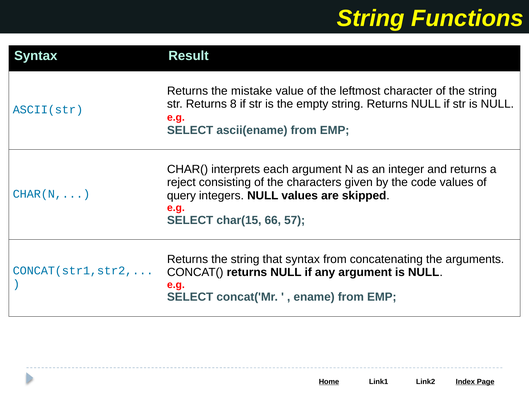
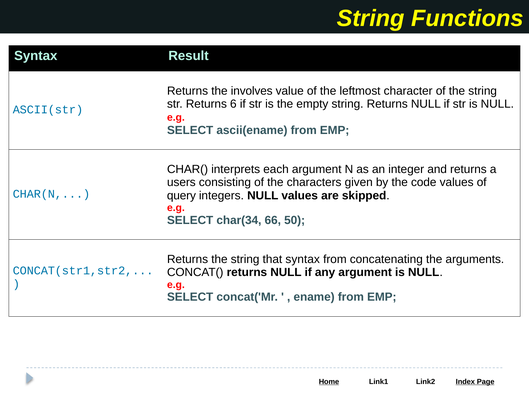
mistake: mistake -> involves (252, 91)
8: 8 -> 6 (233, 104)
reject: reject -> users (181, 182)
char(15: char(15 -> char(34 (239, 220)
57: 57 -> 50 (295, 220)
